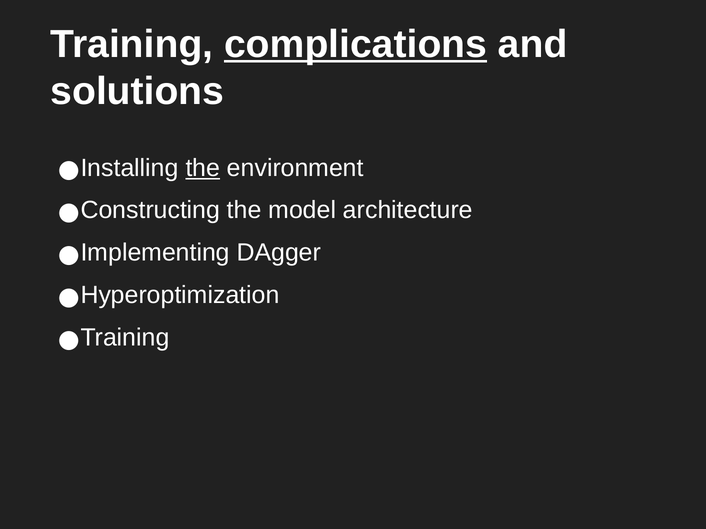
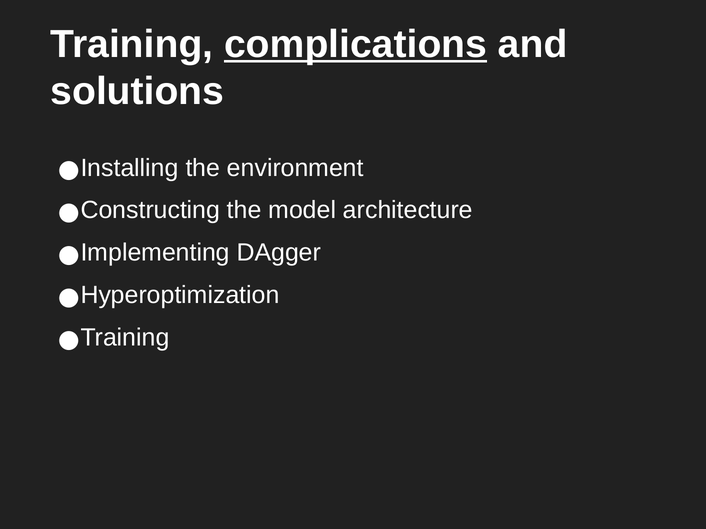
the underline: present -> none (203, 168)
